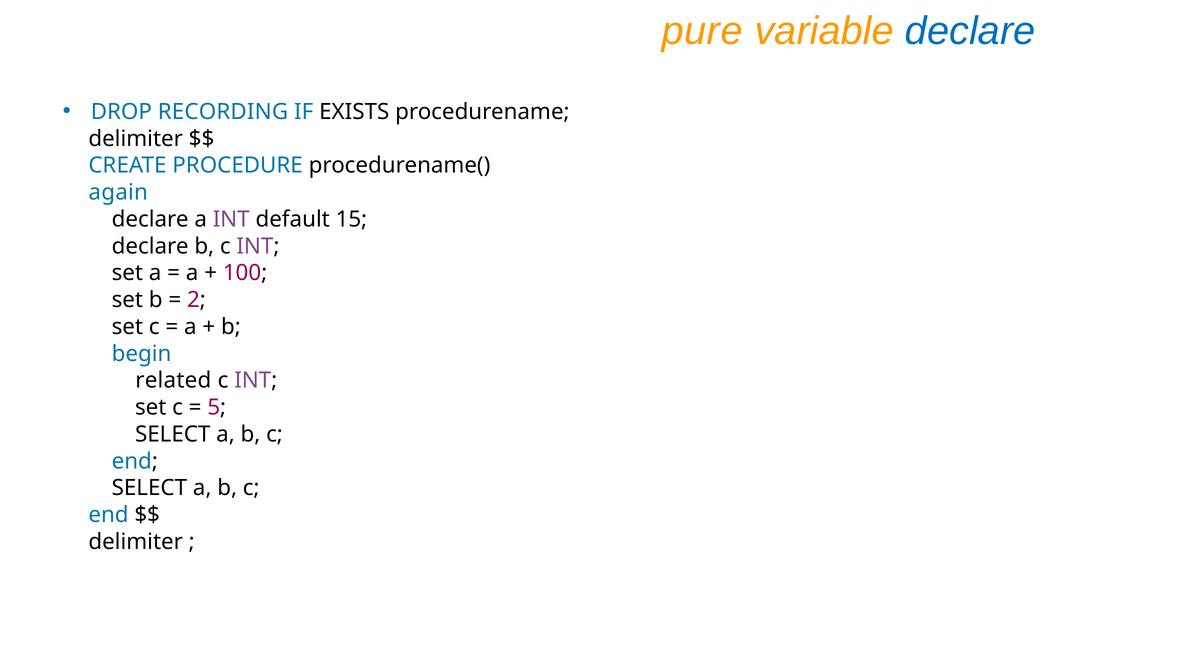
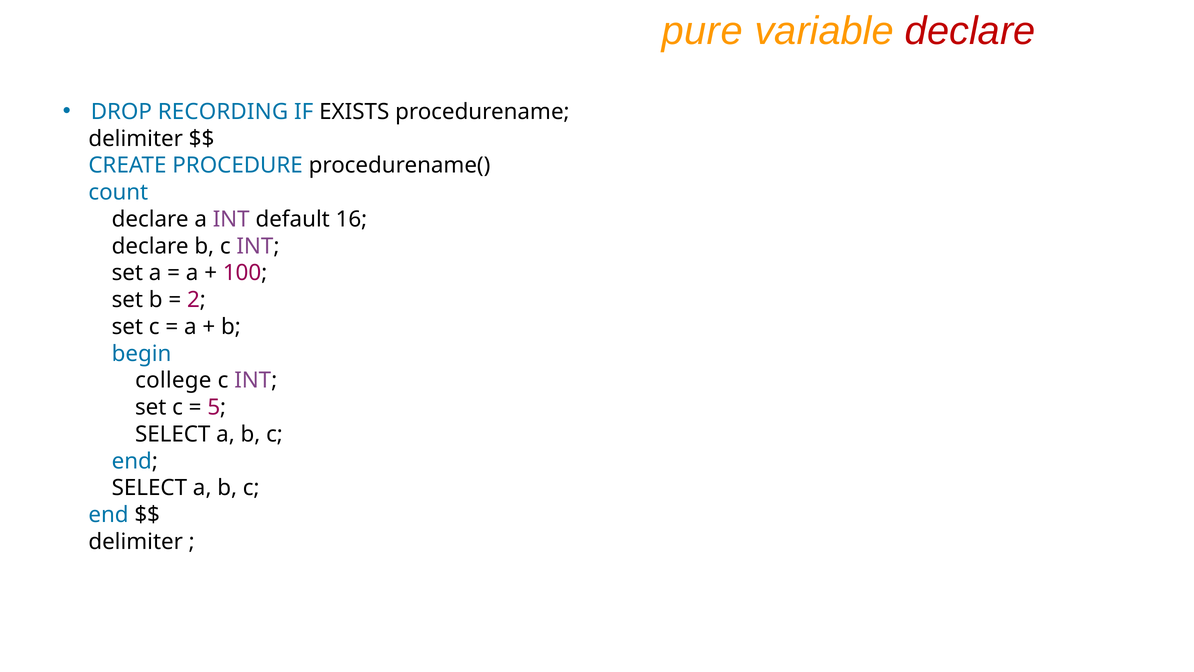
declare colour: blue -> red (970, 31)
again: again -> count (118, 192)
15: 15 -> 16 (351, 219)
related: related -> college (173, 380)
